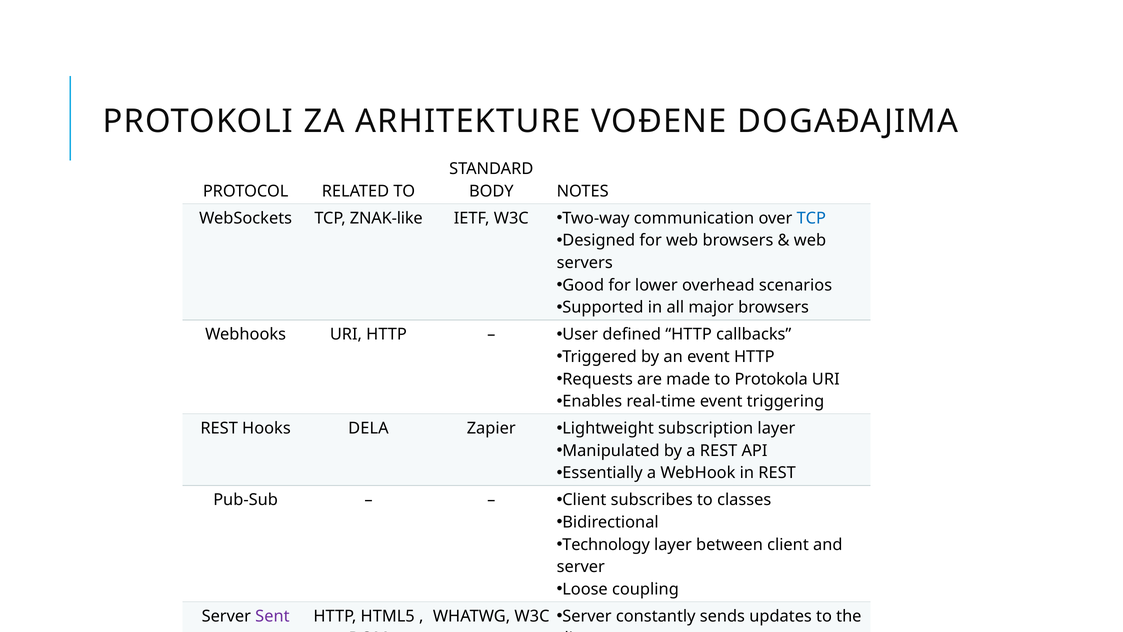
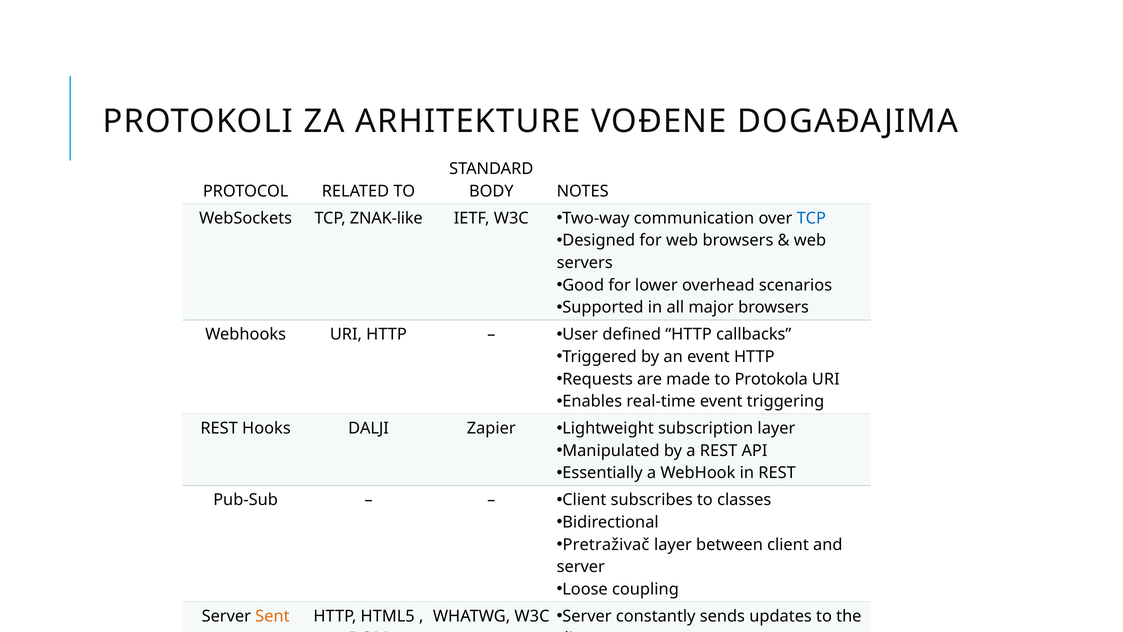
DELA: DELA -> DALJI (369, 428)
Technology: Technology -> Pretraživač (606, 544)
Sent colour: purple -> orange (272, 616)
